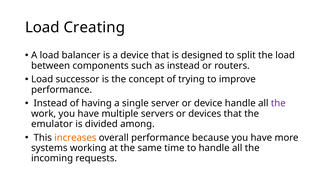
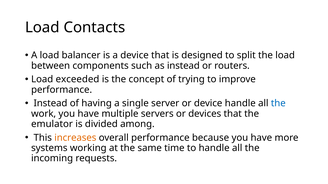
Creating: Creating -> Contacts (94, 28)
successor: successor -> exceeded (77, 80)
the colour: purple -> blue (278, 104)
